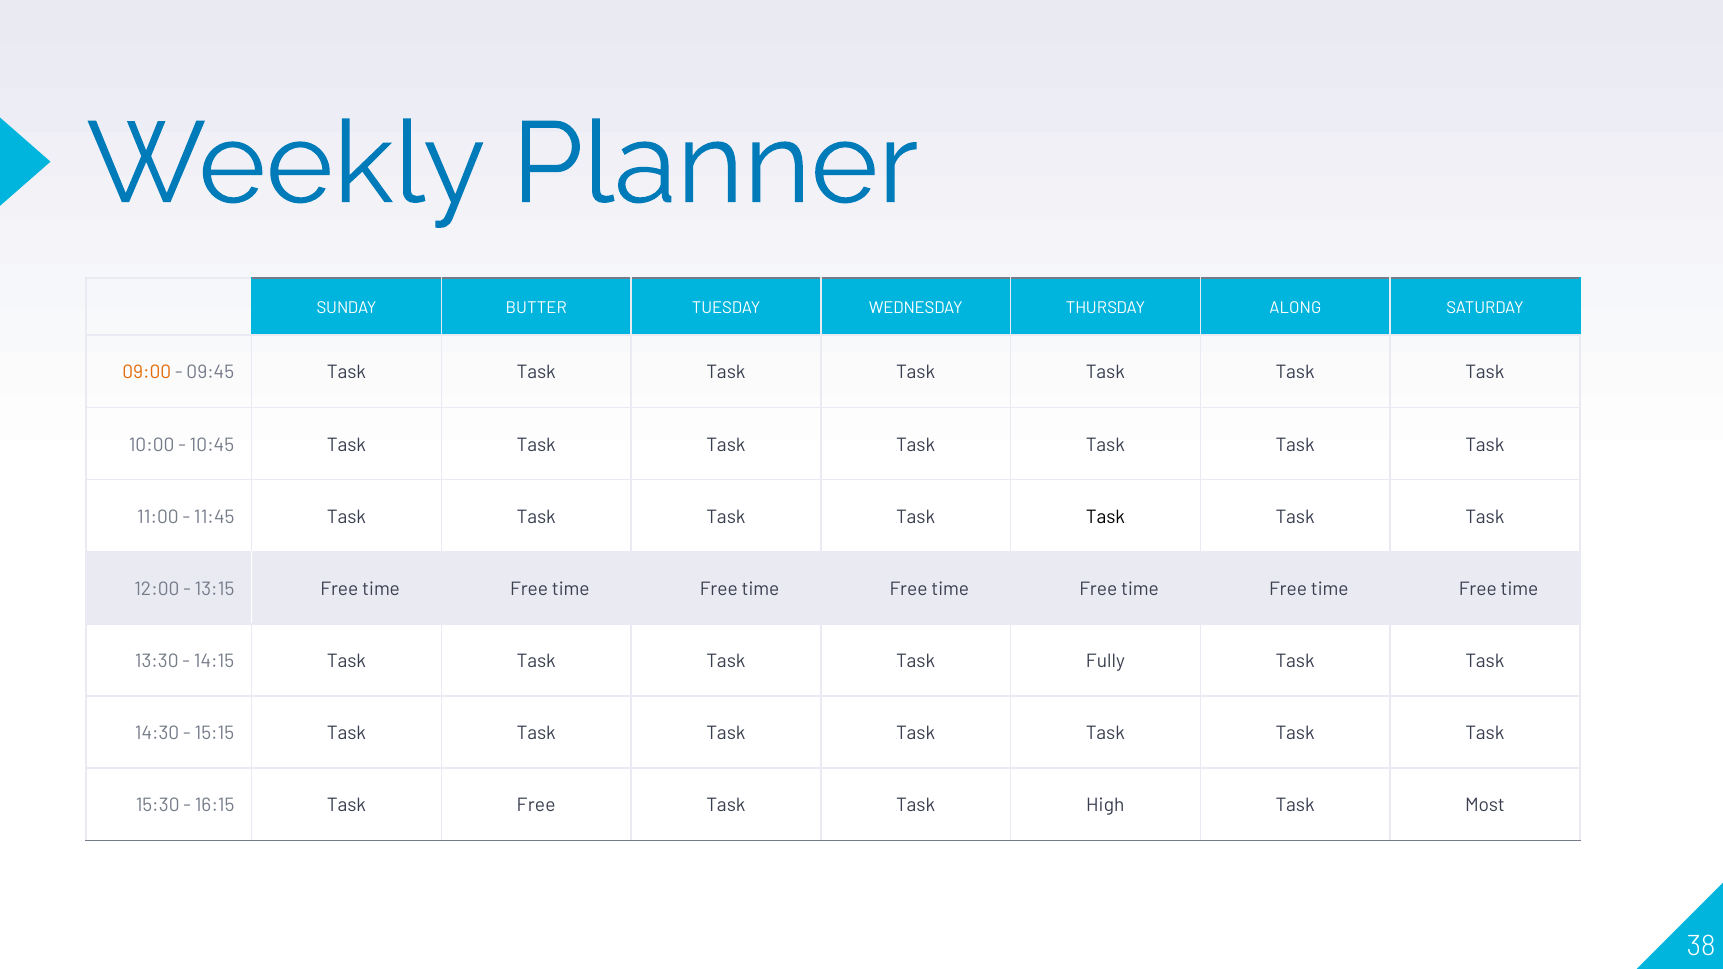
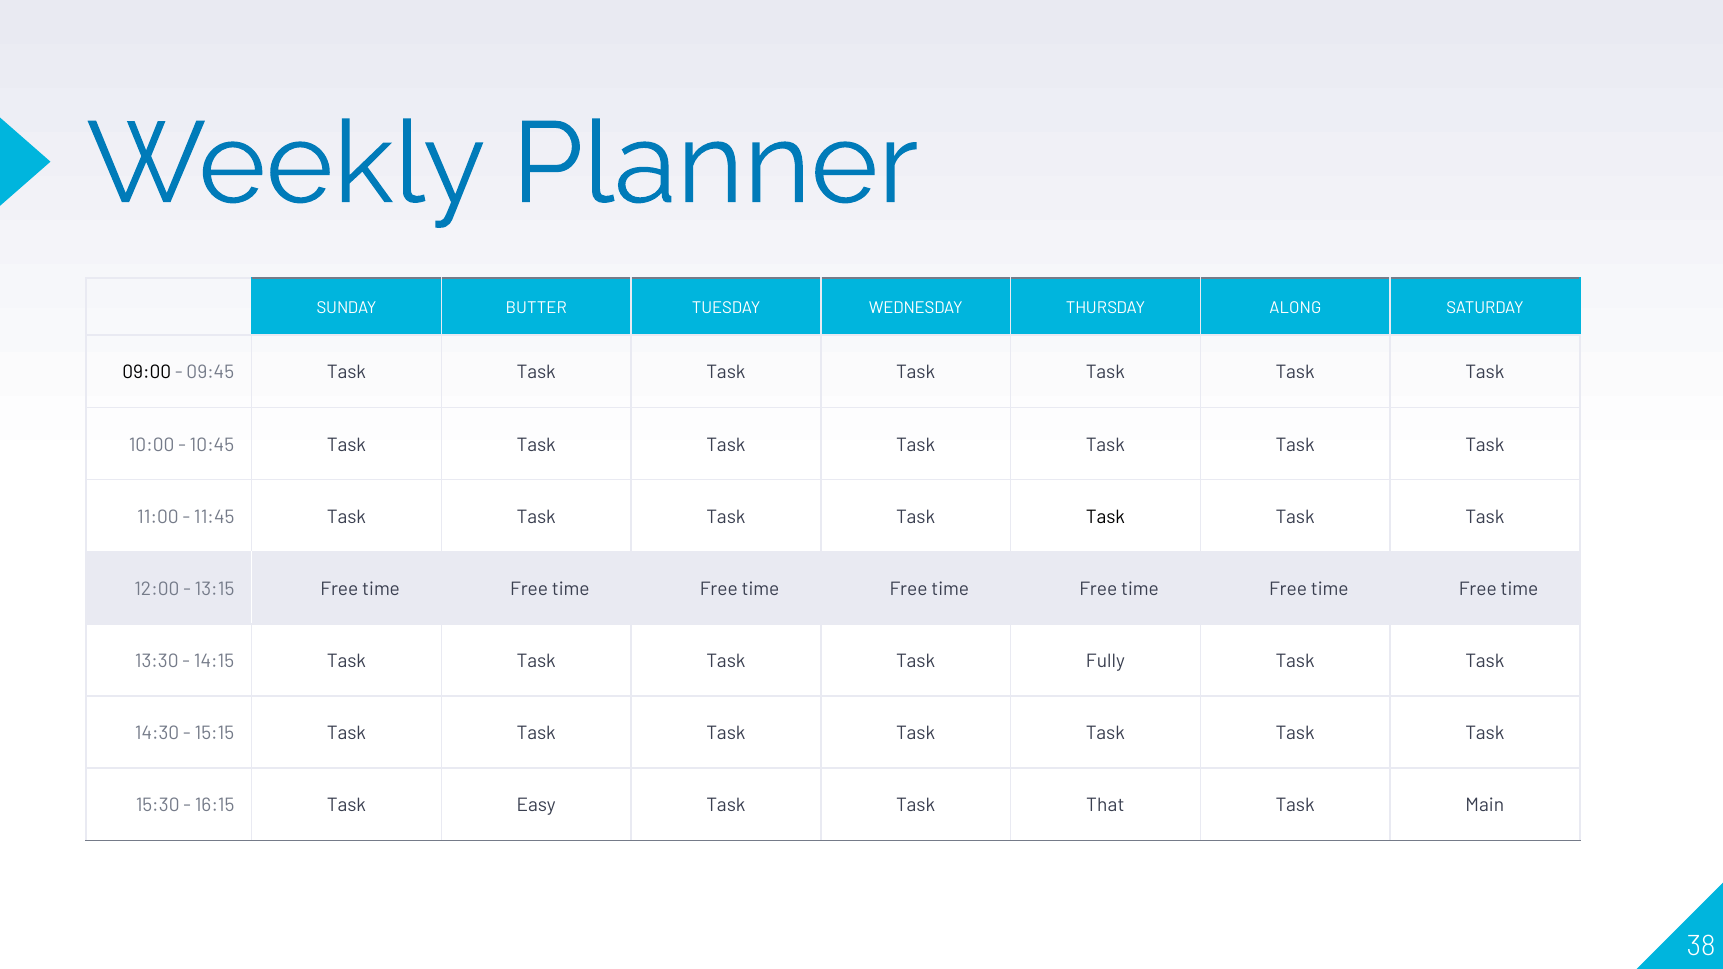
09:00 colour: orange -> black (147, 373)
Free: Free -> Easy (536, 806)
High: High -> That (1105, 806)
Most: Most -> Main (1485, 806)
